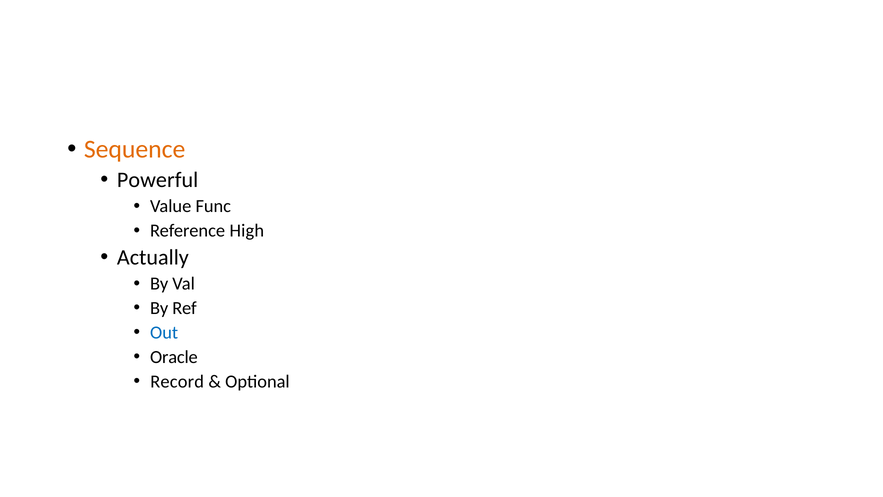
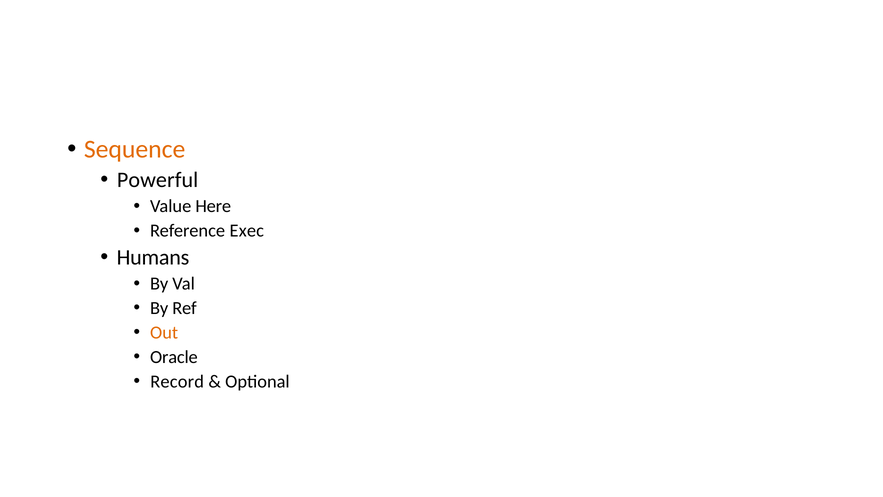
Func: Func -> Here (213, 206)
High: High -> Exec (247, 231)
Actually: Actually -> Humans (153, 257)
Out colour: blue -> orange (164, 332)
